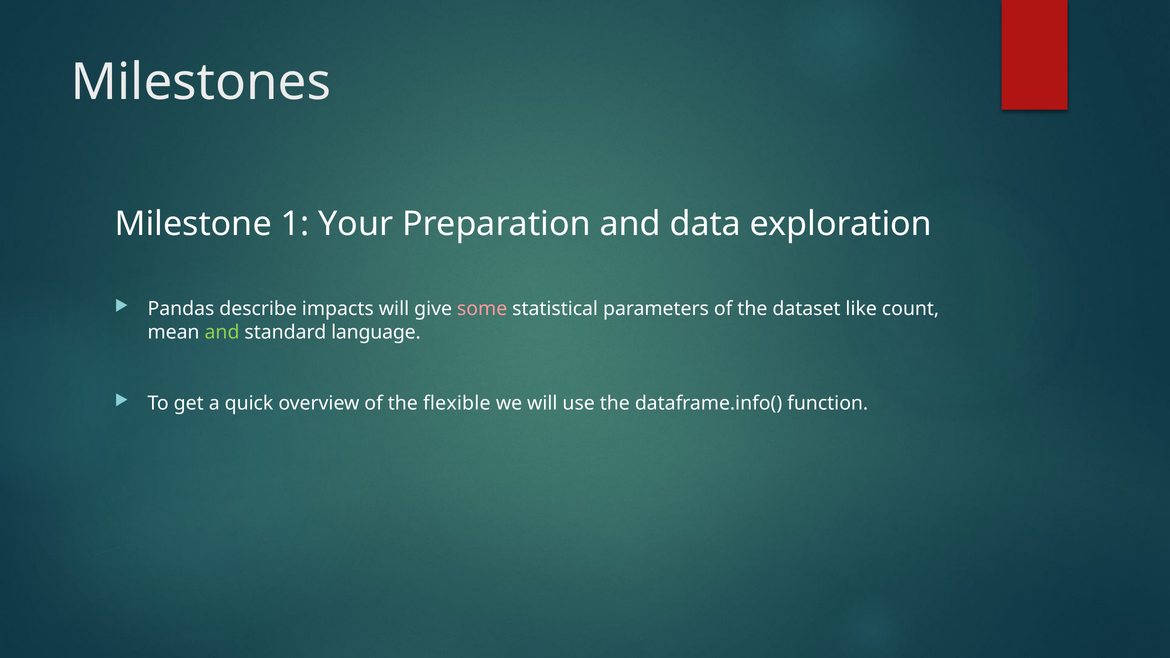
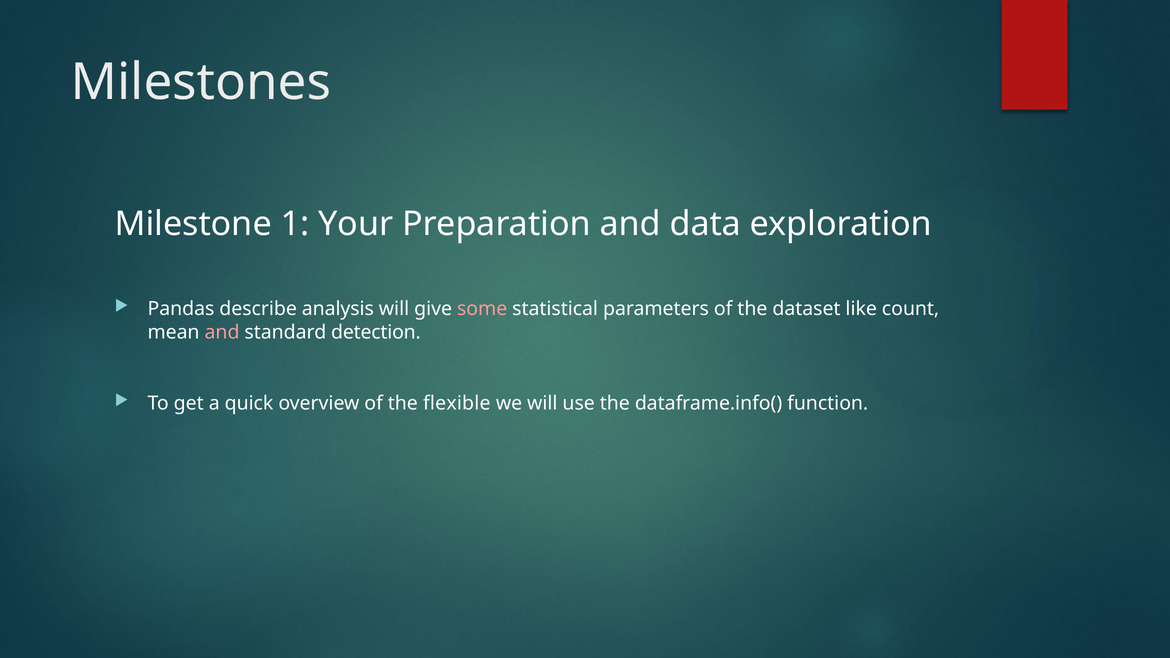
impacts: impacts -> analysis (338, 309)
and colour: light green -> pink (222, 332)
language: language -> detection (376, 332)
